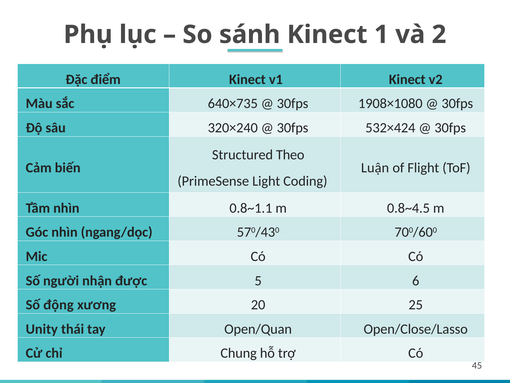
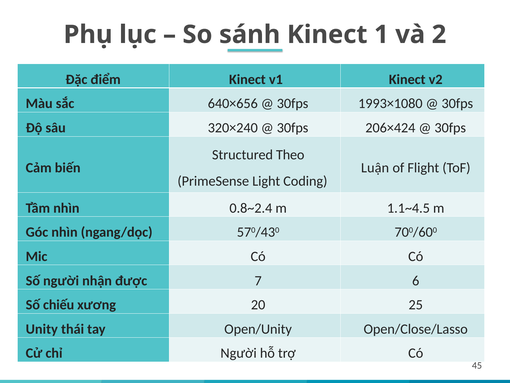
640×735: 640×735 -> 640×656 (233, 104)
1908×1080: 1908×1080 -> 1993×1080 (390, 104)
532×424: 532×424 -> 206×424 (390, 128)
0.8~1.1: 0.8~1.1 -> 0.8~2.4 (251, 208)
0.8~4.5: 0.8~4.5 -> 1.1~4.5 (408, 208)
5: 5 -> 7 (258, 280)
động: động -> chiếu (59, 304)
Open/Quan: Open/Quan -> Open/Unity (258, 329)
chỉ Chung: Chung -> Người (239, 353)
